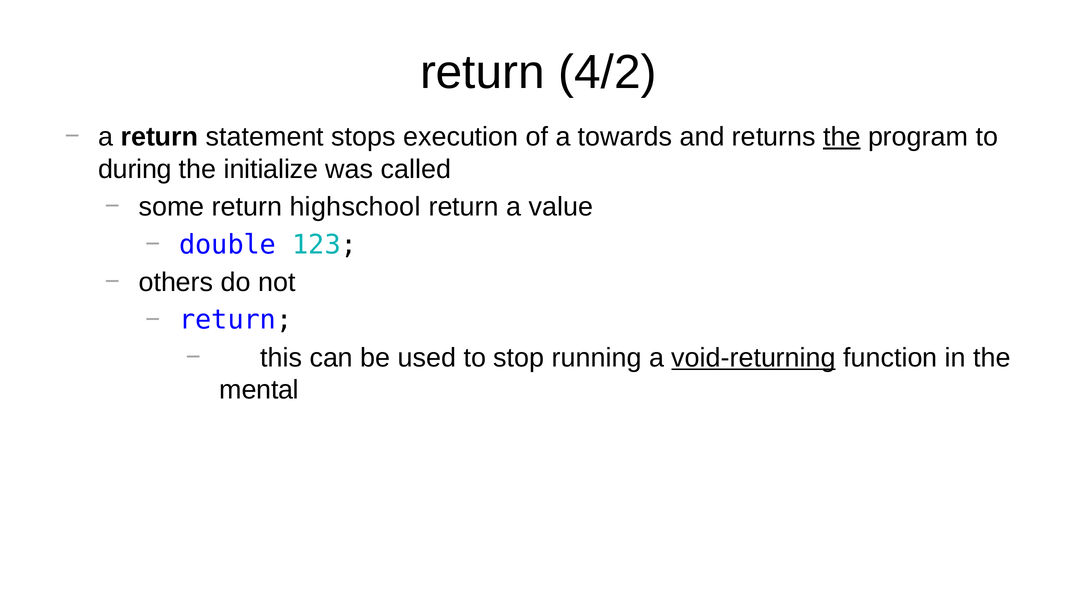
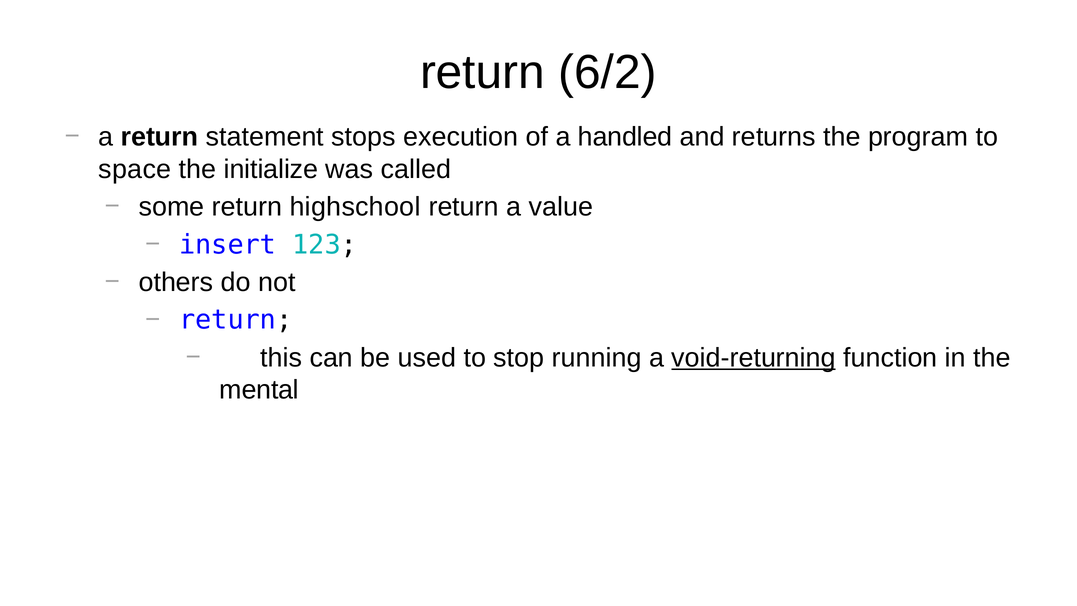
4/2: 4/2 -> 6/2 (607, 73)
towards: towards -> handled (625, 137)
the underline: present -> none (842, 137)
during: during -> space (135, 169)
double: double -> insert (228, 245)
